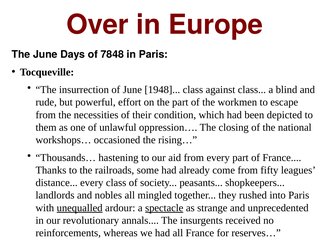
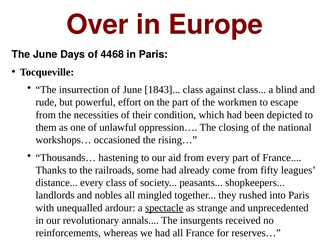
7848: 7848 -> 4468 (112, 54)
1948: 1948 -> 1843 (162, 90)
unequalled underline: present -> none (80, 207)
